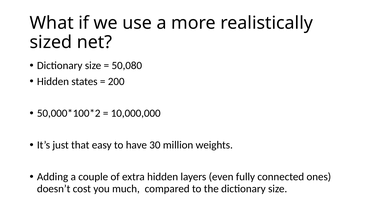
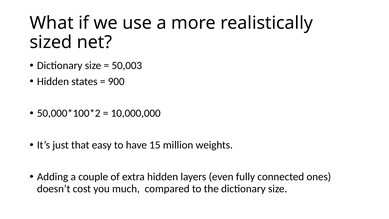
50,080: 50,080 -> 50,003 (127, 66)
200: 200 -> 900 (116, 81)
30: 30 -> 15 (155, 145)
